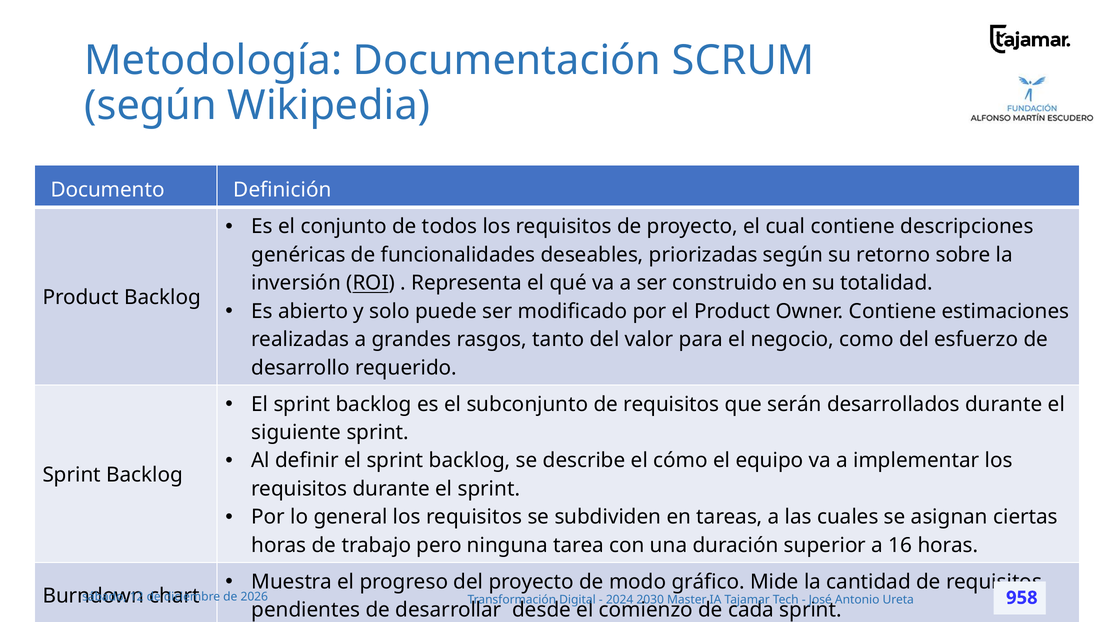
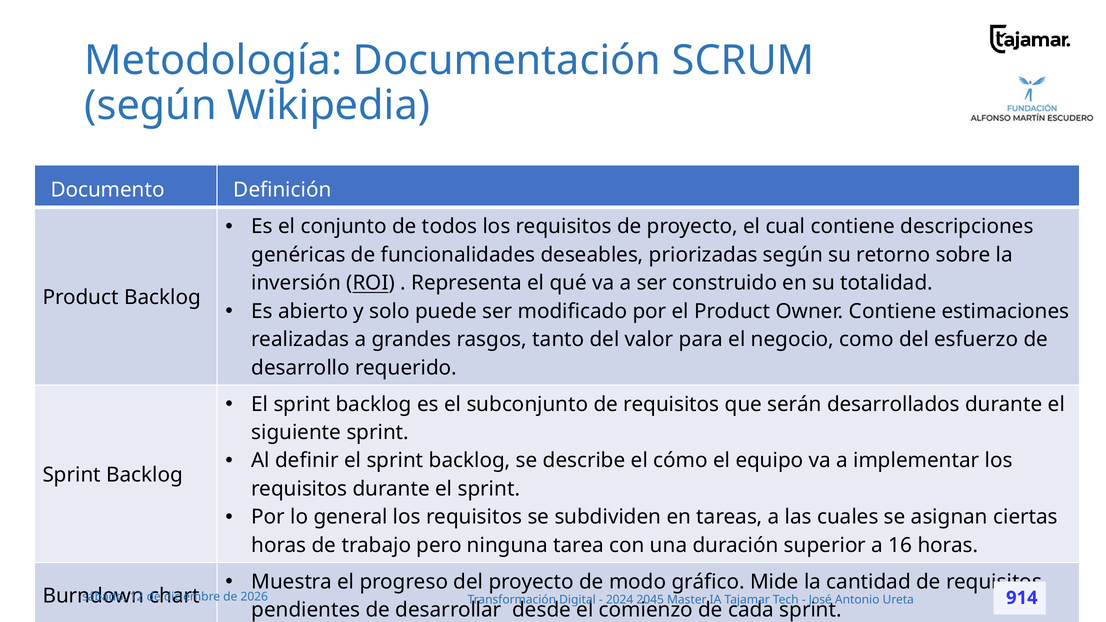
2030: 2030 -> 2045 (650, 600)
958: 958 -> 914 (1022, 598)
